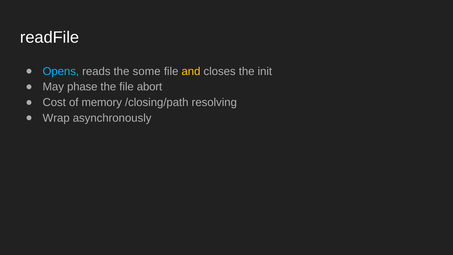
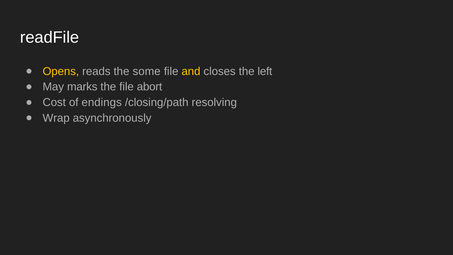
Opens colour: light blue -> yellow (61, 71)
init: init -> left (265, 71)
phase: phase -> marks (82, 87)
memory: memory -> endings (102, 102)
